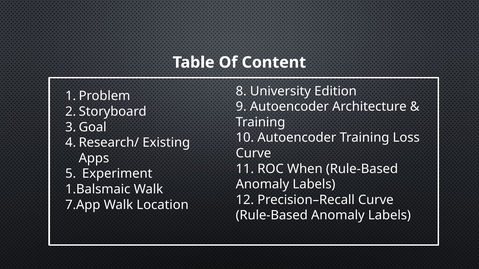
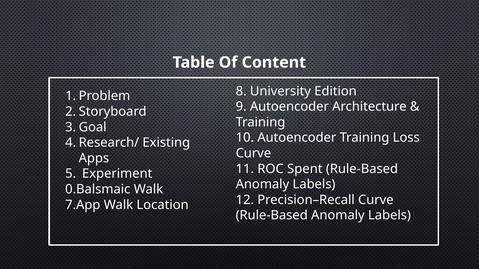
When: When -> Spent (305, 169)
1.Balsmaic: 1.Balsmaic -> 0.Balsmaic (98, 190)
